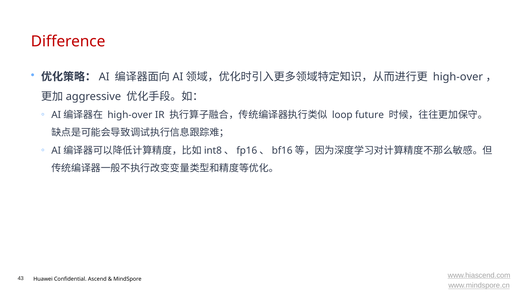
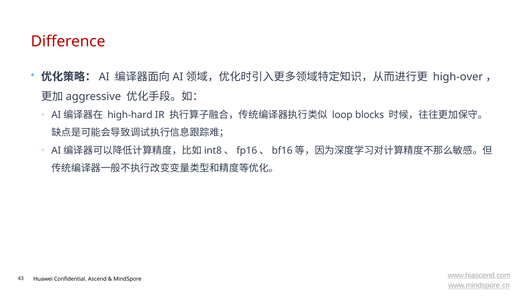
high-over: high-over -> high-hard (130, 115)
future: future -> blocks (370, 115)
